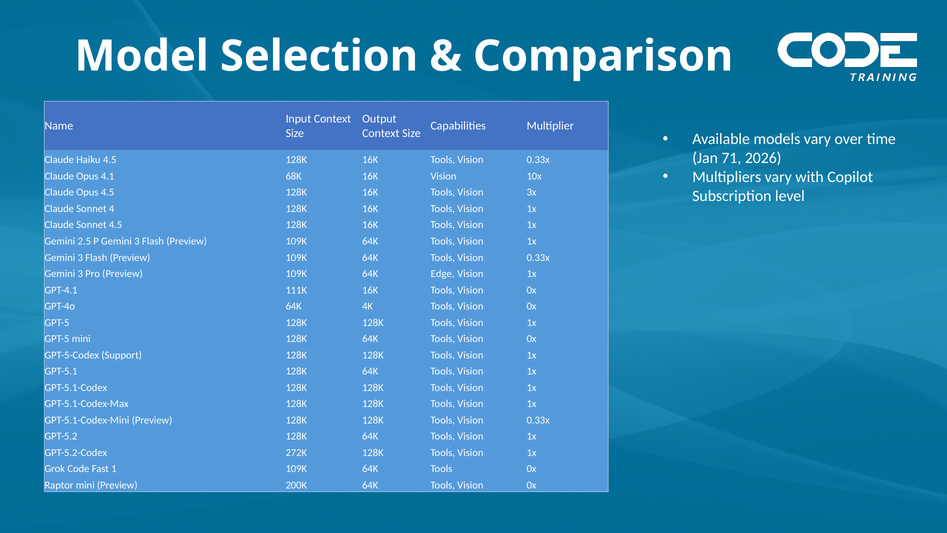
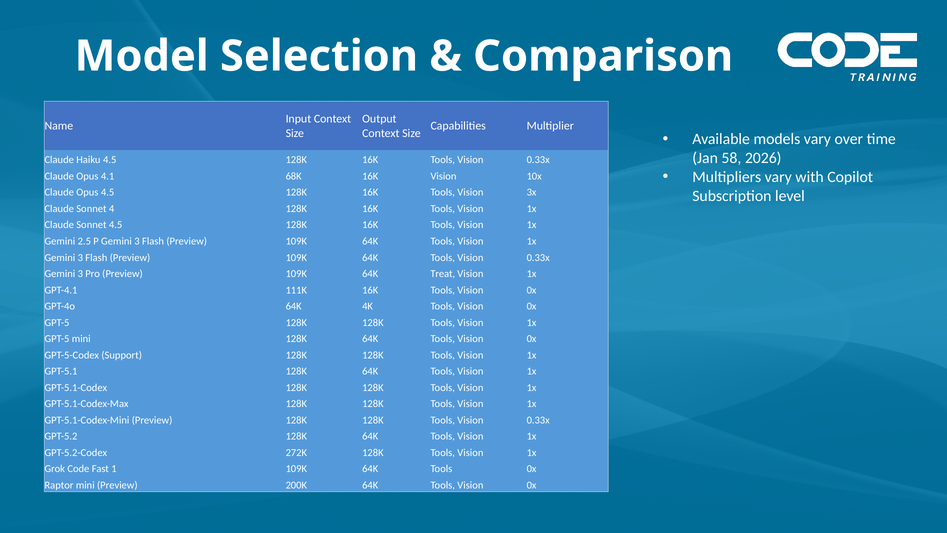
71: 71 -> 58 (731, 158)
Edge: Edge -> Treat (443, 274)
